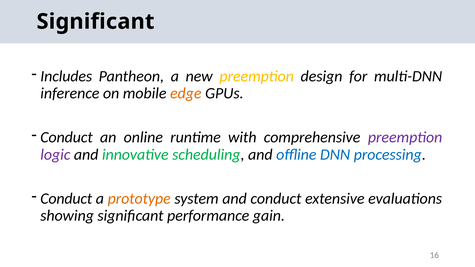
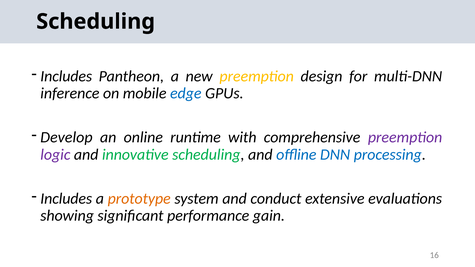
Significant: Significant -> Scheduling (96, 22)
edge colour: orange -> blue (186, 93)
Conduct: Conduct -> Develop (66, 137)
Conduct: Conduct -> Includes (66, 199)
